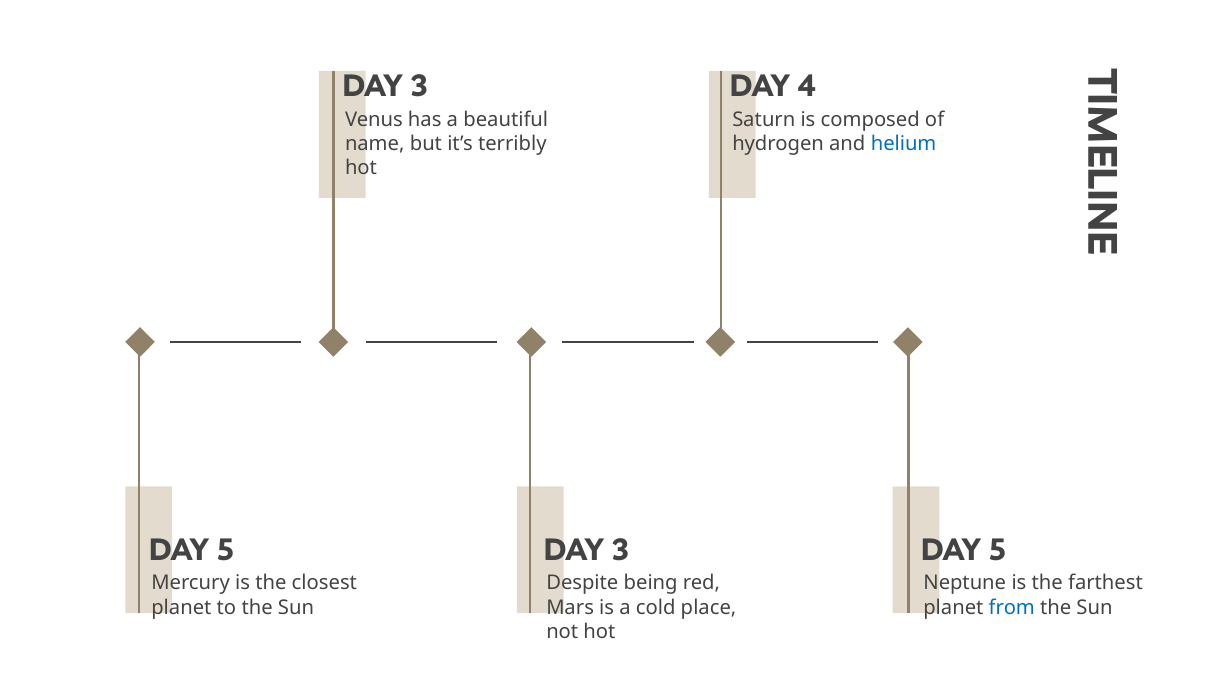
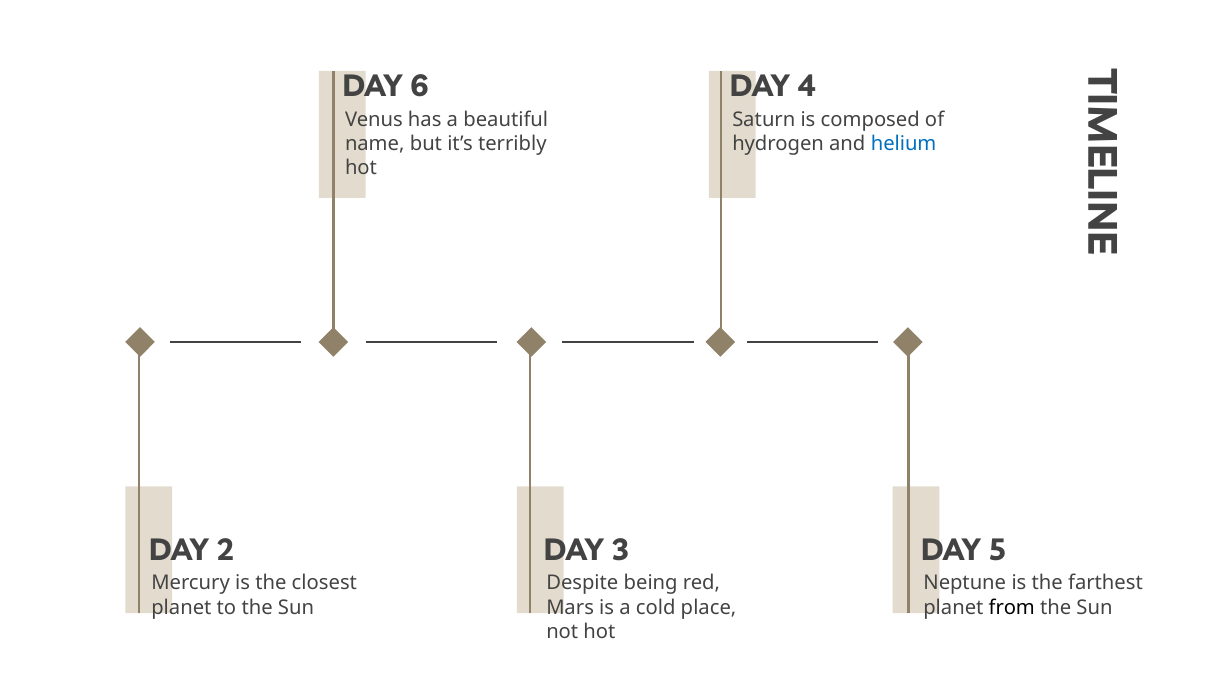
3: 3 -> 6 (419, 86)
5: 5 -> 2 (226, 550)
from colour: blue -> black (1012, 607)
